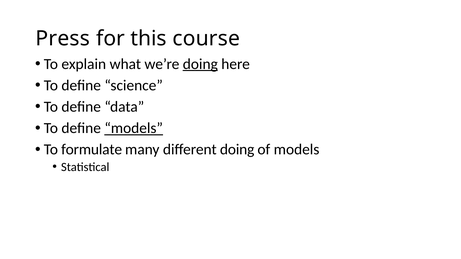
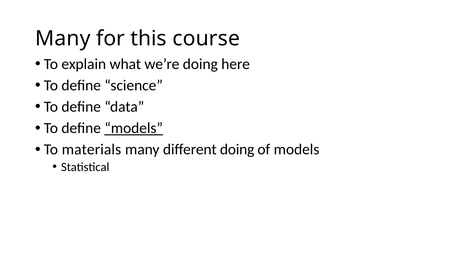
Press: Press -> Many (63, 39)
doing underline: present -> none (200, 64)
formulate: formulate -> materials (91, 150)
